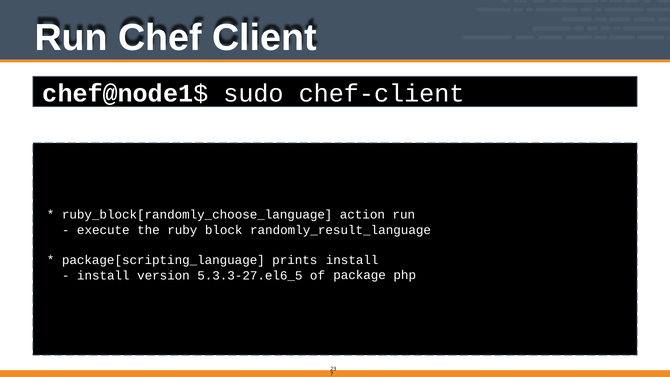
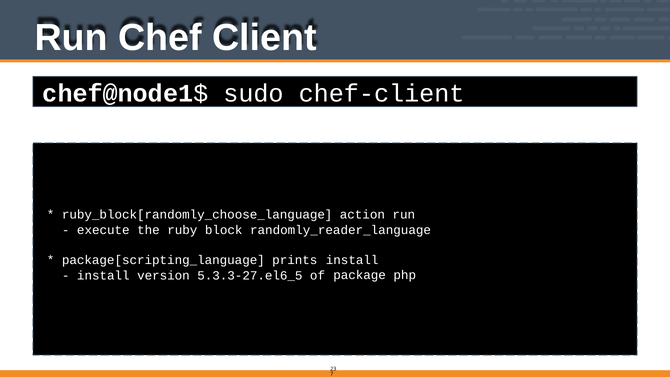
randomly_result_language: randomly_result_language -> randomly_reader_language (341, 230)
